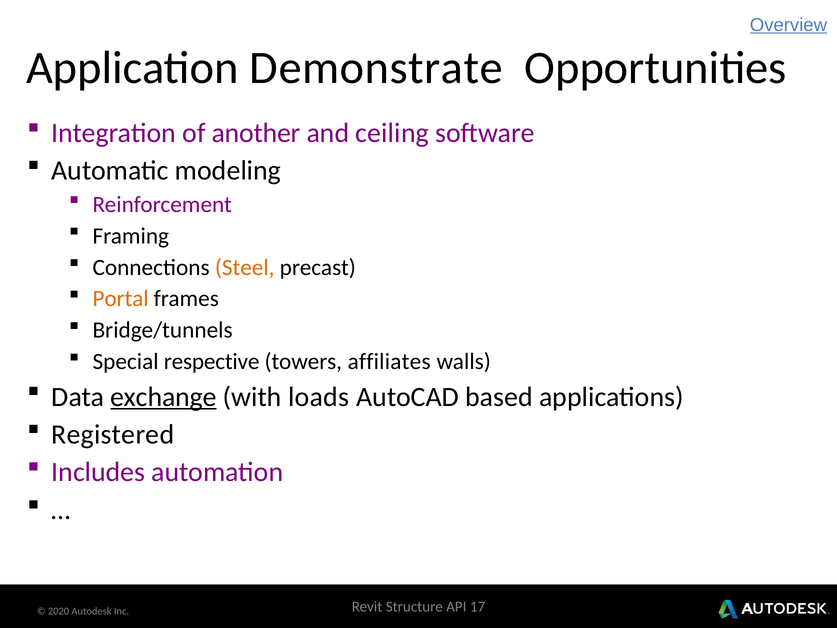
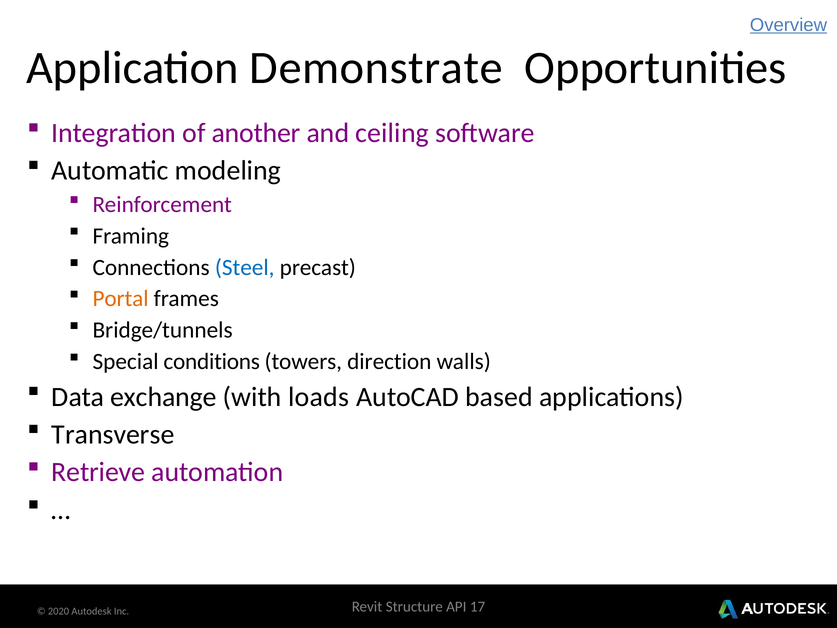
Steel colour: orange -> blue (245, 267)
respective: respective -> conditions (212, 361)
affiliates: affiliates -> direction (389, 361)
exchange underline: present -> none (163, 397)
Registered: Registered -> Transverse (113, 434)
Includes: Includes -> Retrieve (98, 472)
